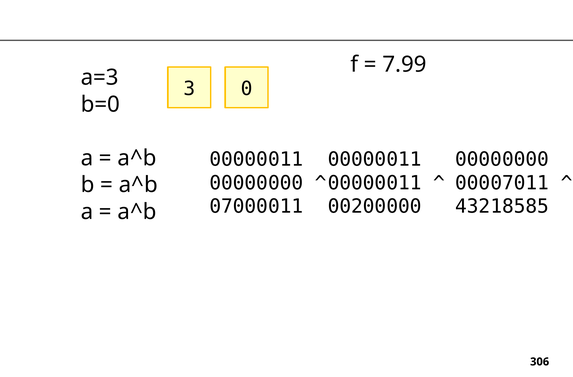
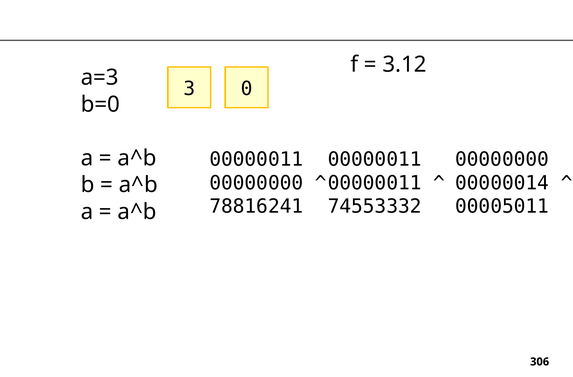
7.99: 7.99 -> 3.12 (404, 64)
00007011: 00007011 -> 00000014 (502, 183)
07000011: 07000011 -> 78816241 (256, 206)
00200000: 00200000 -> 74553332 (375, 206)
43218585: 43218585 -> 00005011 (502, 206)
